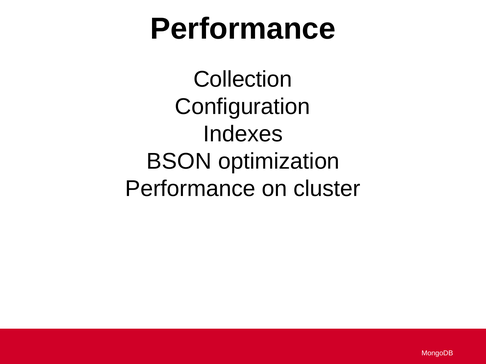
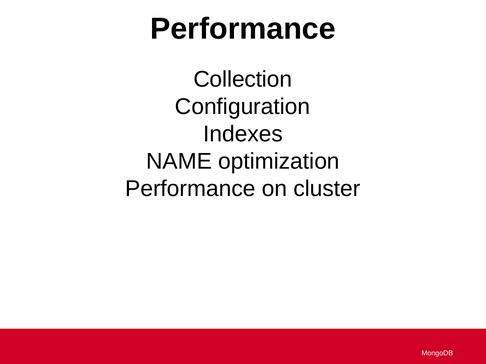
BSON: BSON -> NAME (179, 161)
